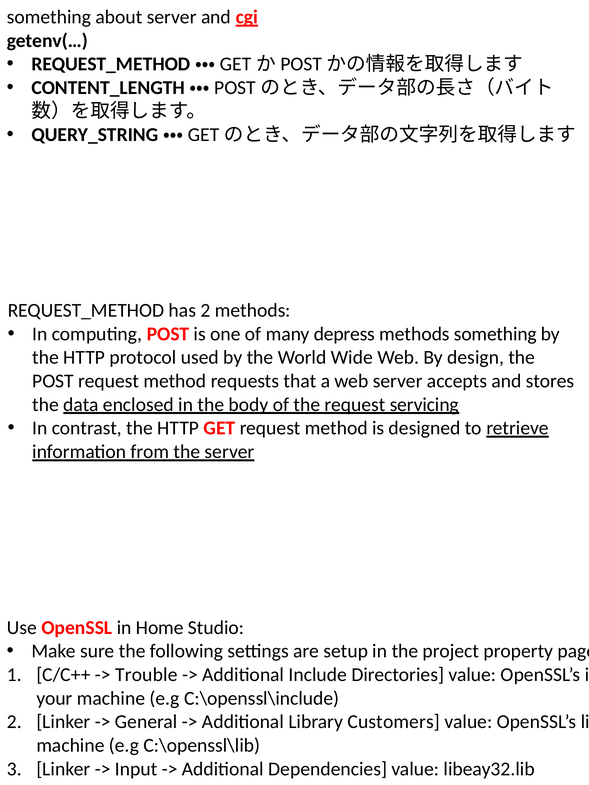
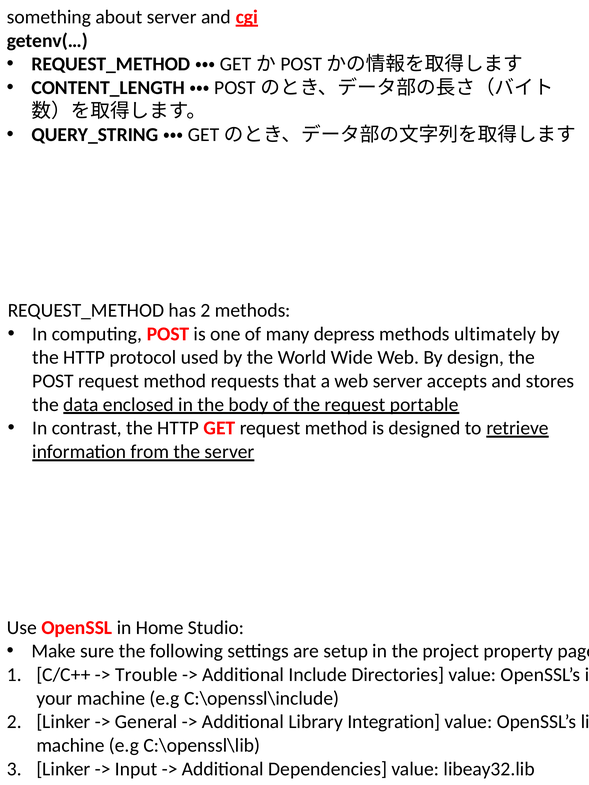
methods something: something -> ultimately (495, 334)
servicing: servicing -> portable (424, 405)
Customers: Customers -> Integration (394, 722)
